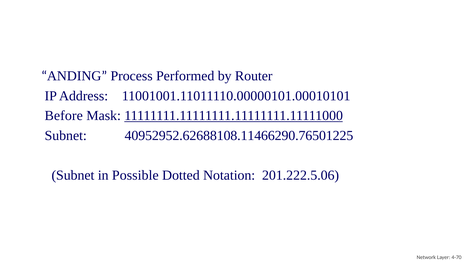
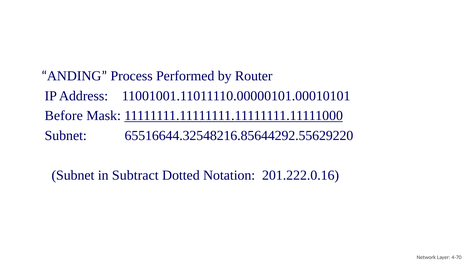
40952952.62688108.11466290.76501225: 40952952.62688108.11466290.76501225 -> 65516644.32548216.85644292.55629220 (239, 136)
Possible: Possible -> Subtract (135, 176)
201.222.5.06: 201.222.5.06 -> 201.222.0.16 (301, 176)
